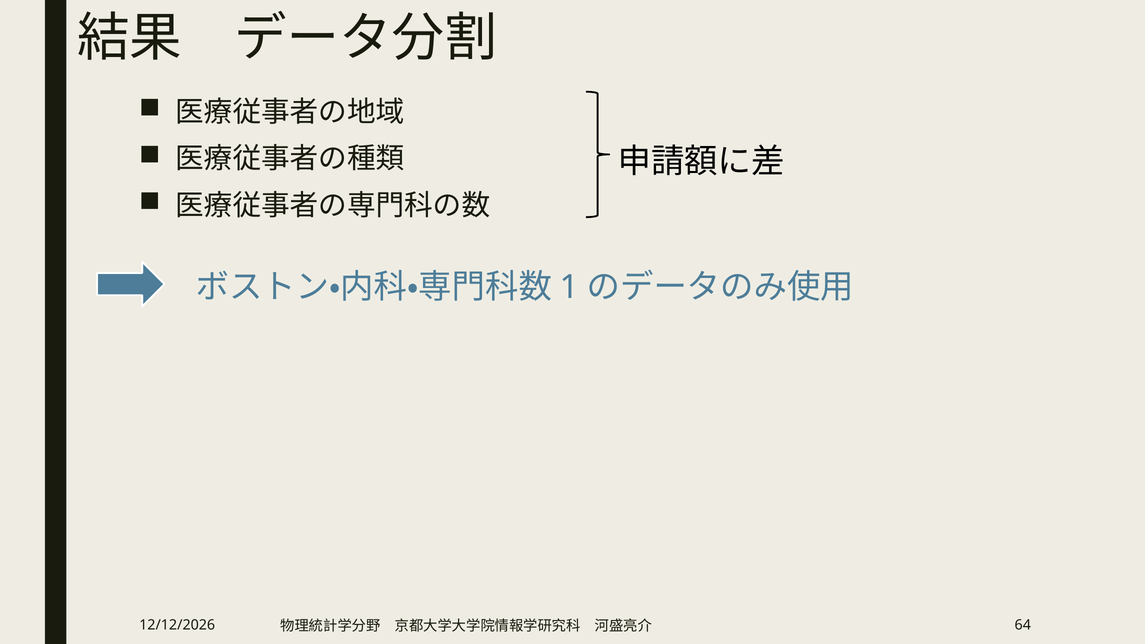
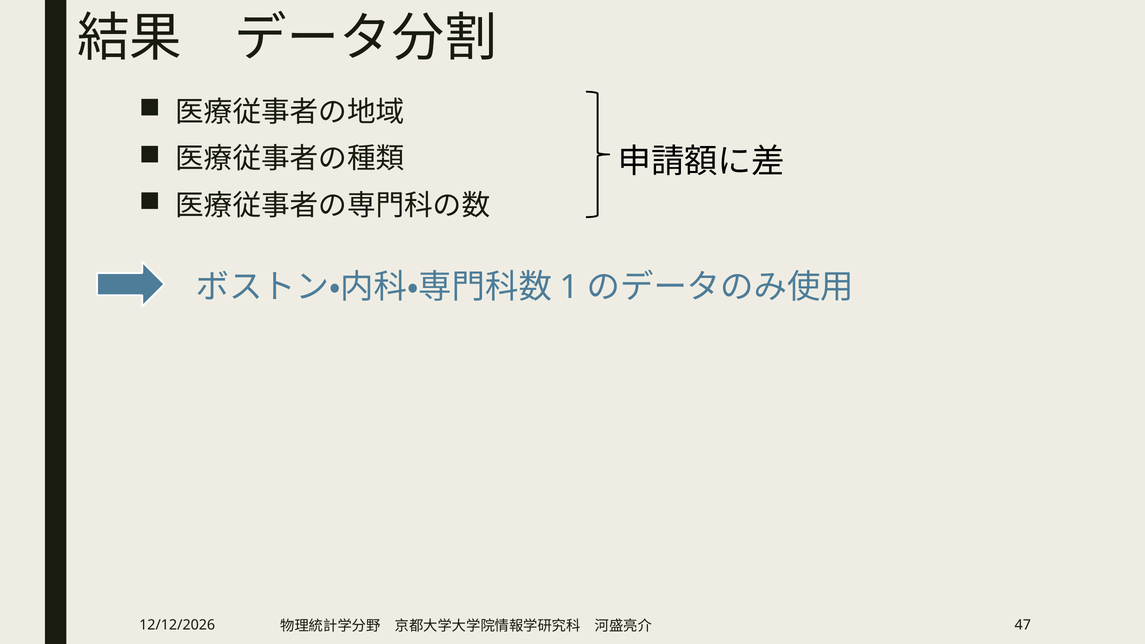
64: 64 -> 47 (1023, 625)
